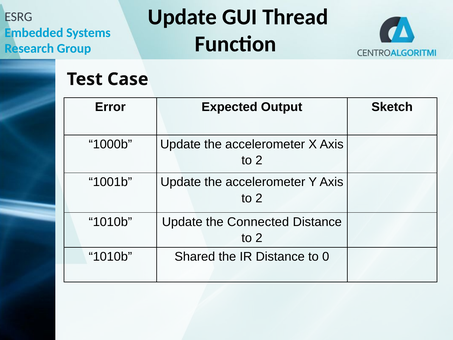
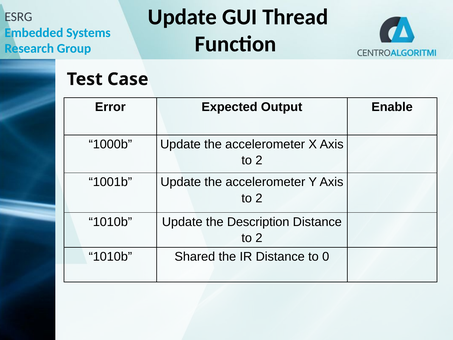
Sketch: Sketch -> Enable (392, 107)
Connected: Connected -> Description (258, 222)
